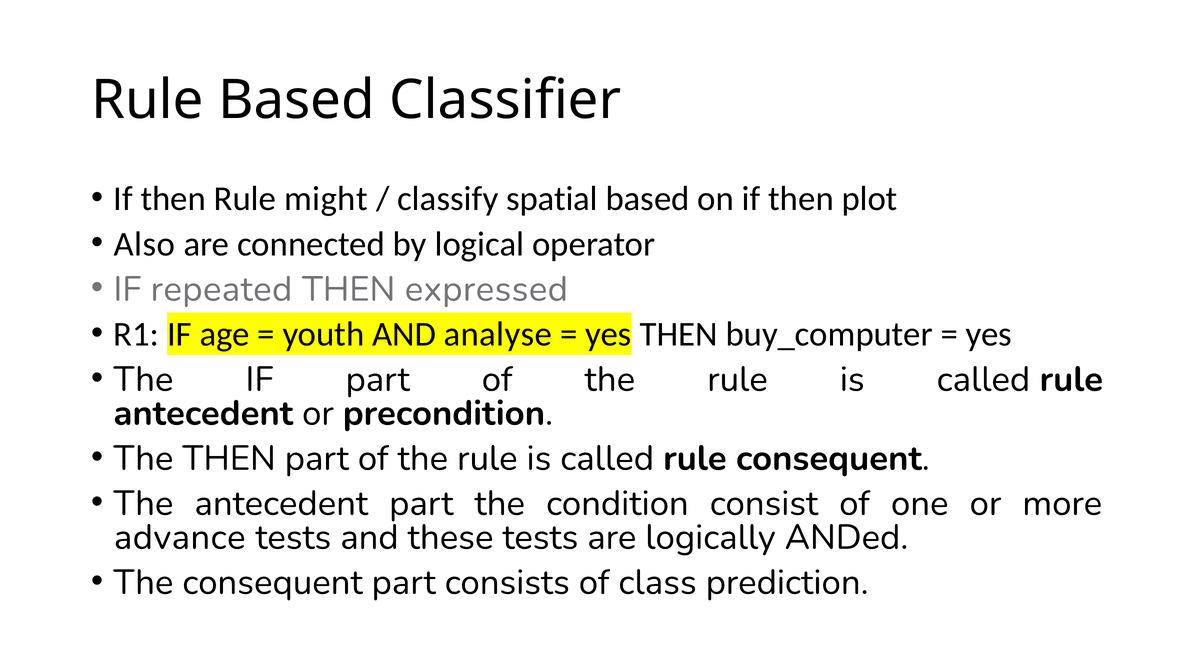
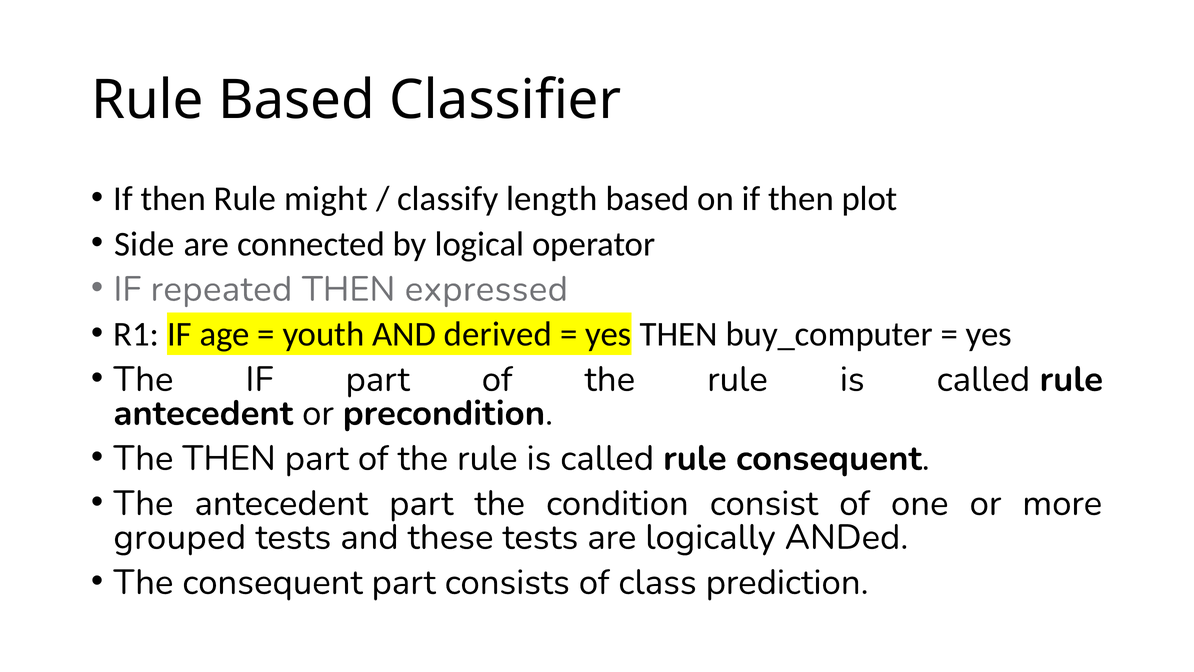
spatial: spatial -> length (552, 199)
Also: Also -> Side (144, 244)
analyse: analyse -> derived (498, 334)
advance: advance -> grouped (180, 537)
